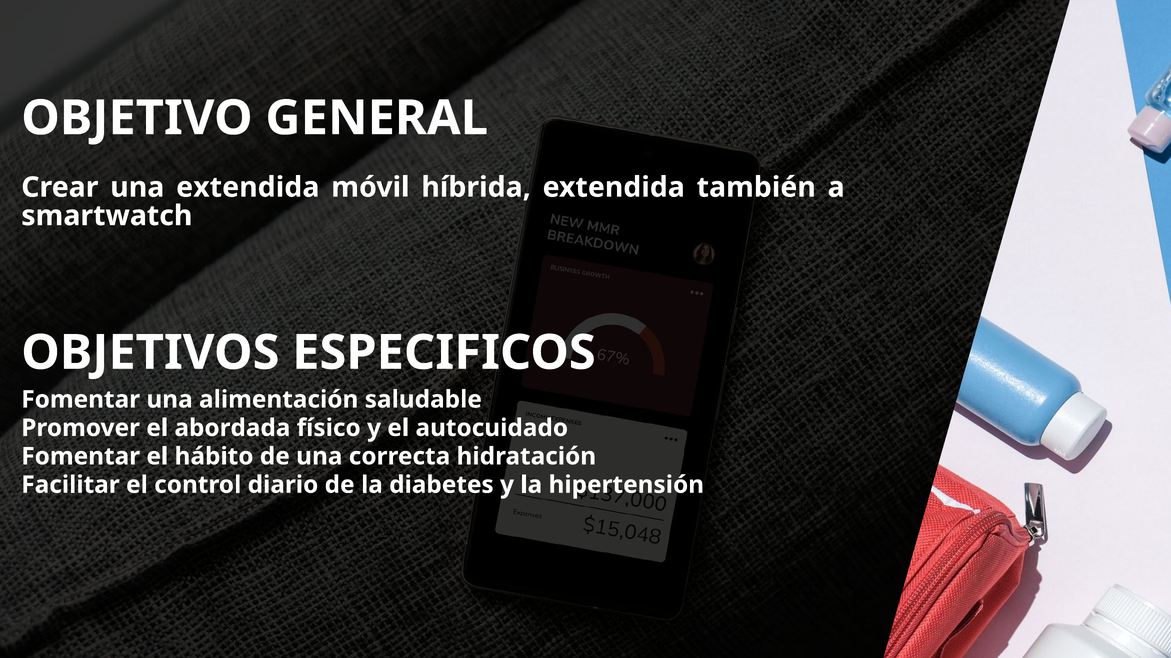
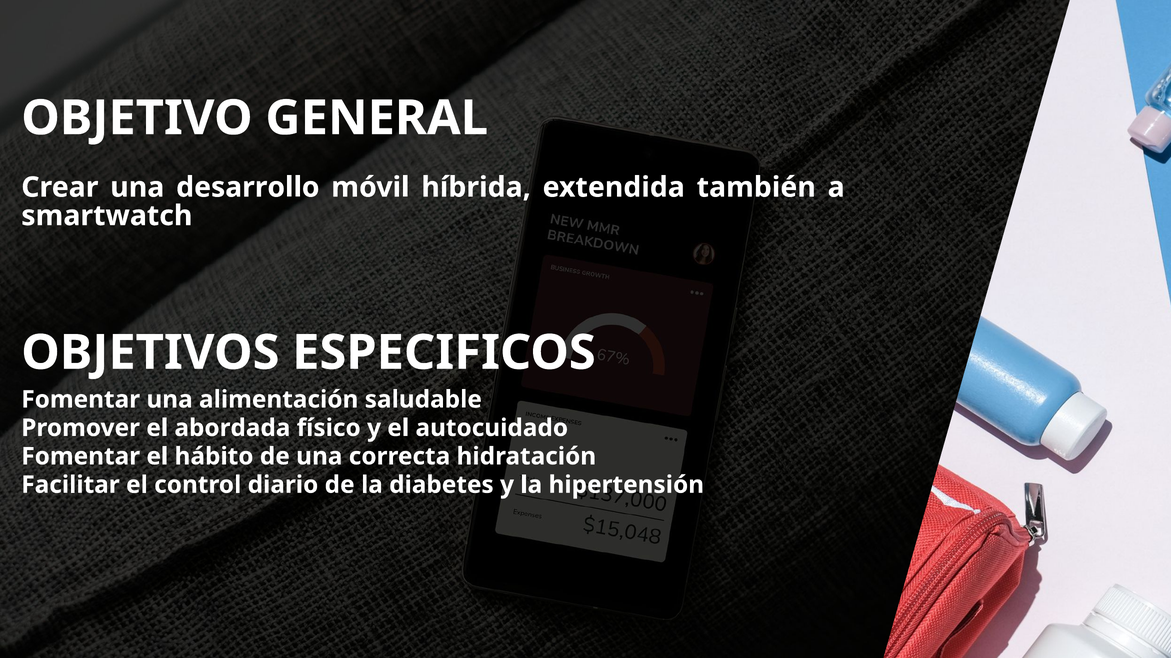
una extendida: extendida -> desarrollo (248, 188)
